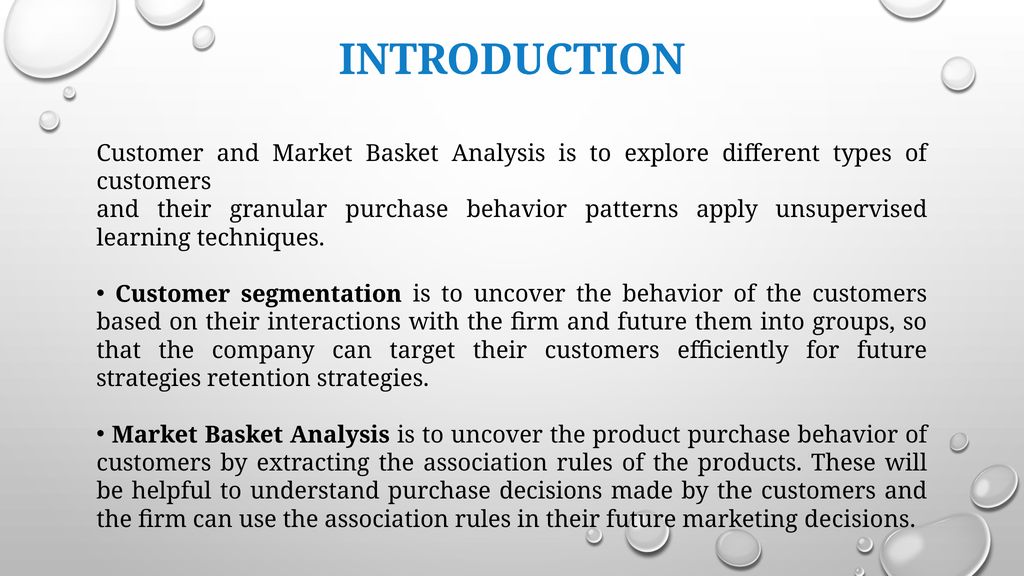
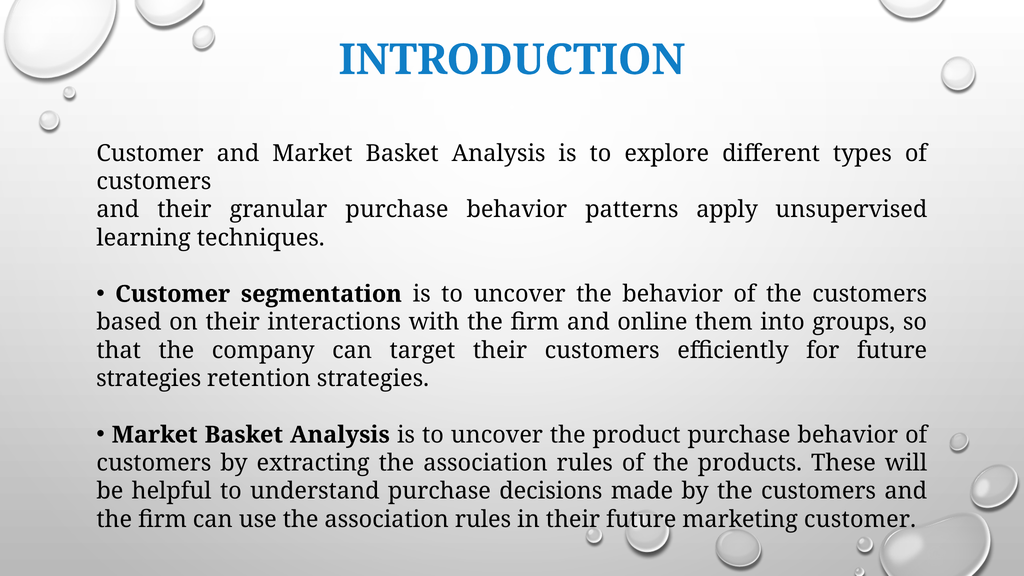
and future: future -> online (652, 322)
marketing decisions: decisions -> customer (860, 519)
